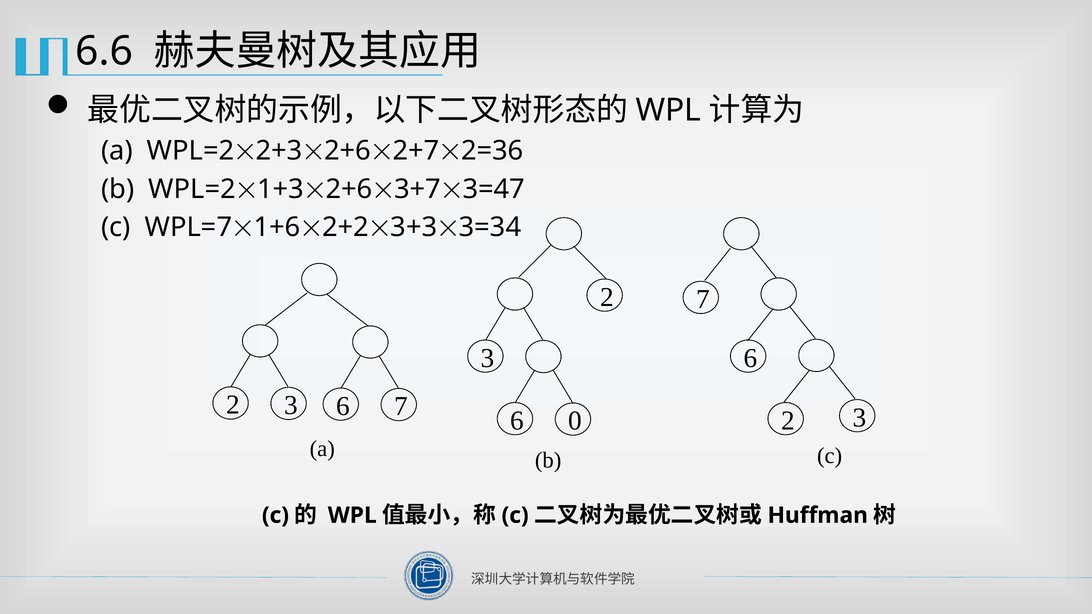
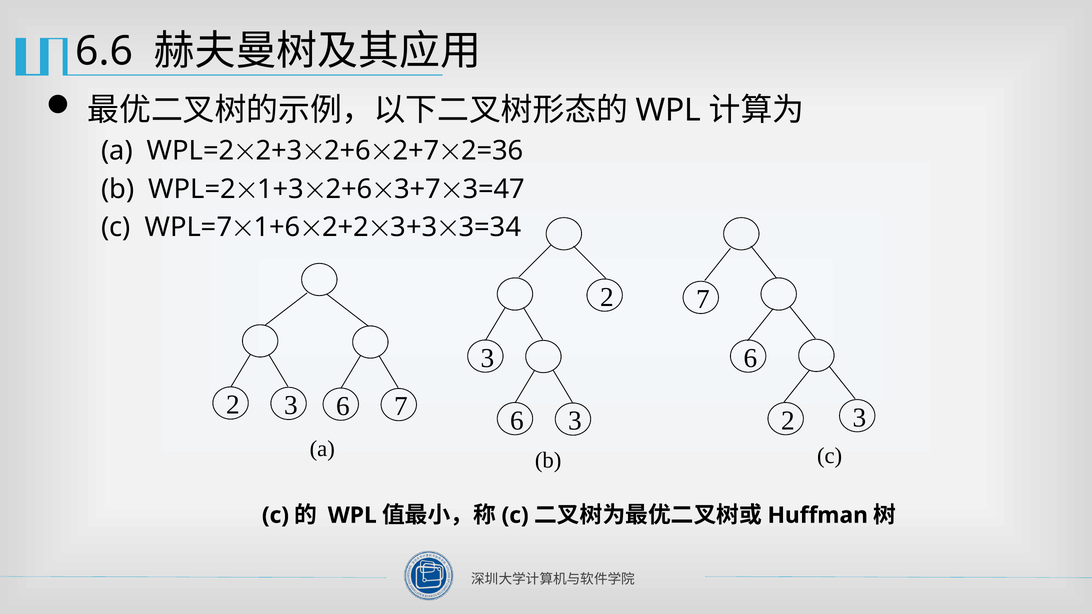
6 0: 0 -> 3 (575, 421)
